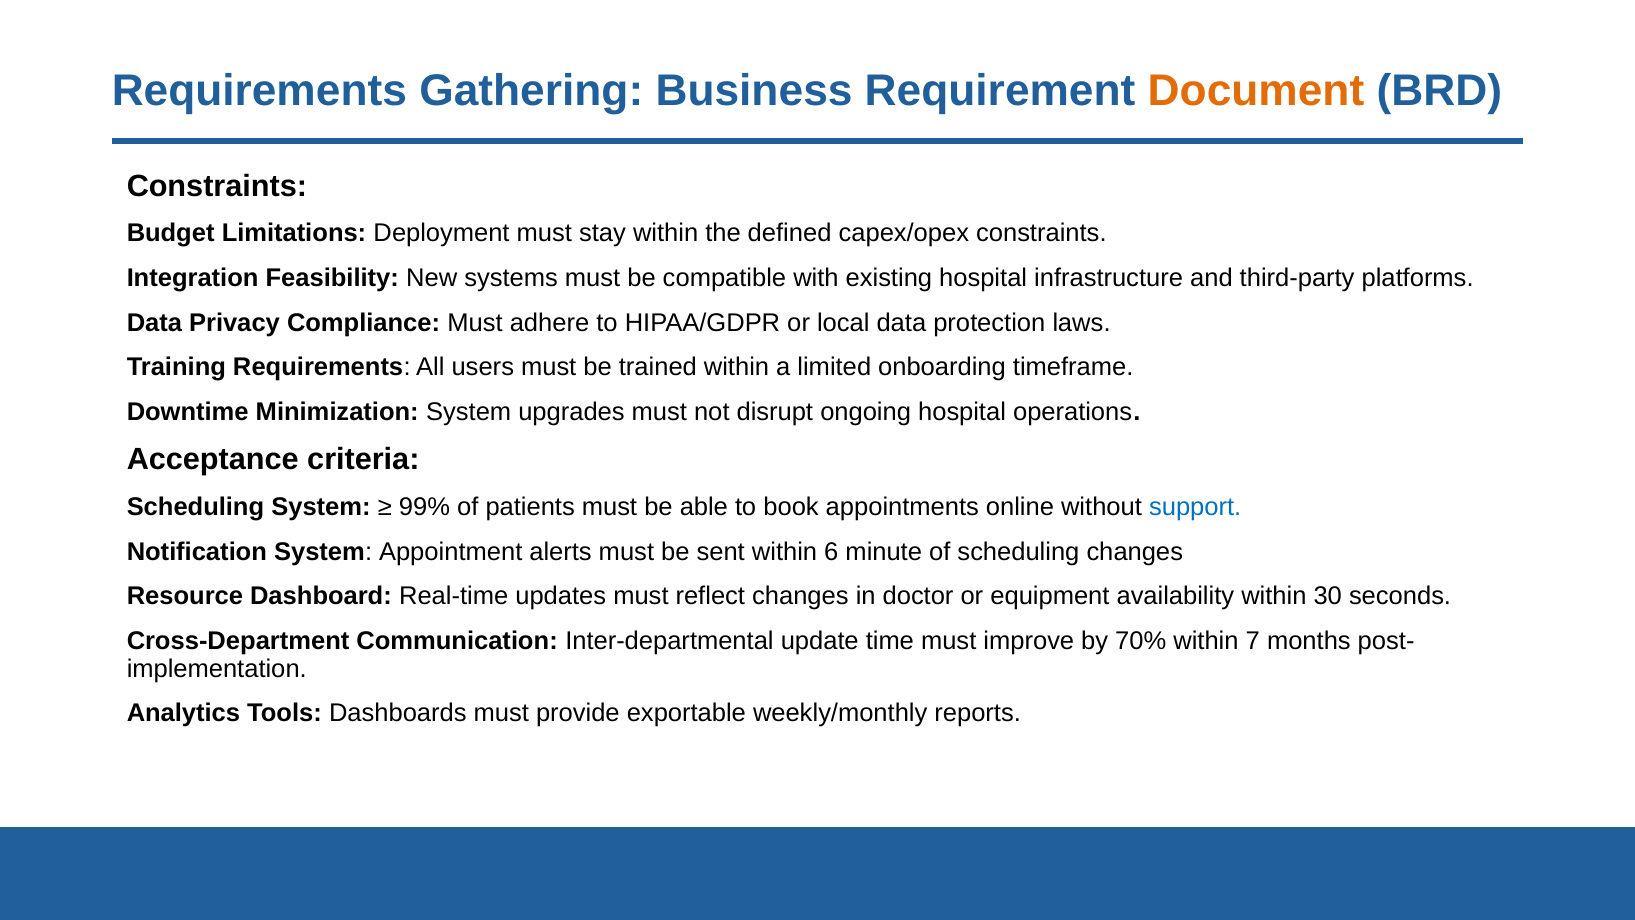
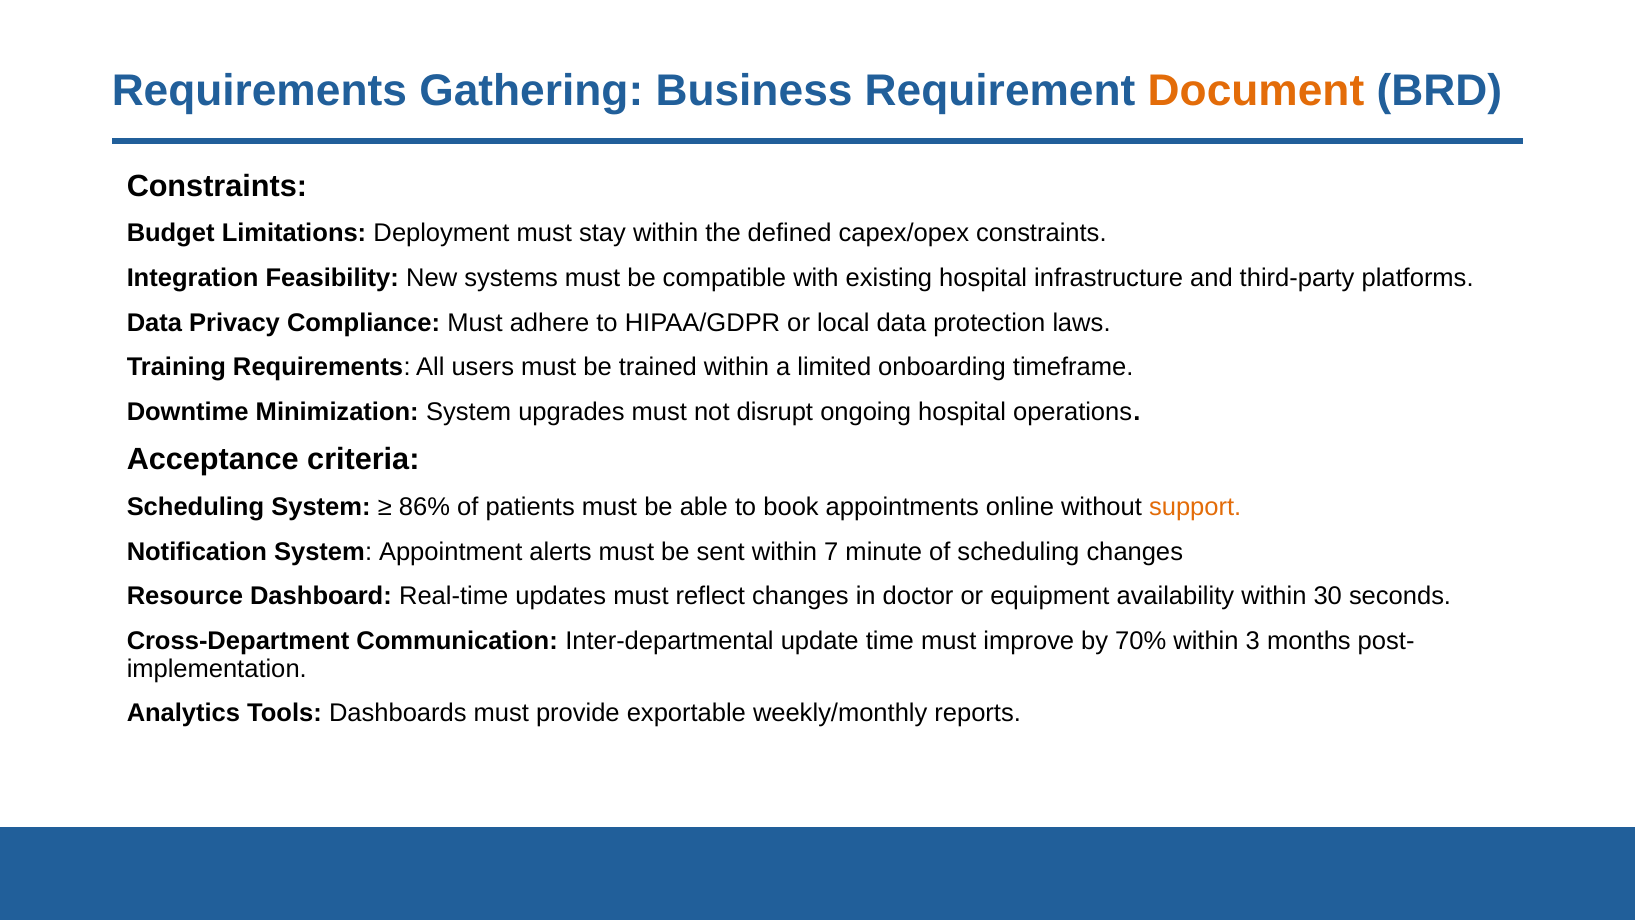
99%: 99% -> 86% (425, 507)
support colour: blue -> orange (1195, 507)
6: 6 -> 7 (831, 552)
7: 7 -> 3 (1253, 641)
